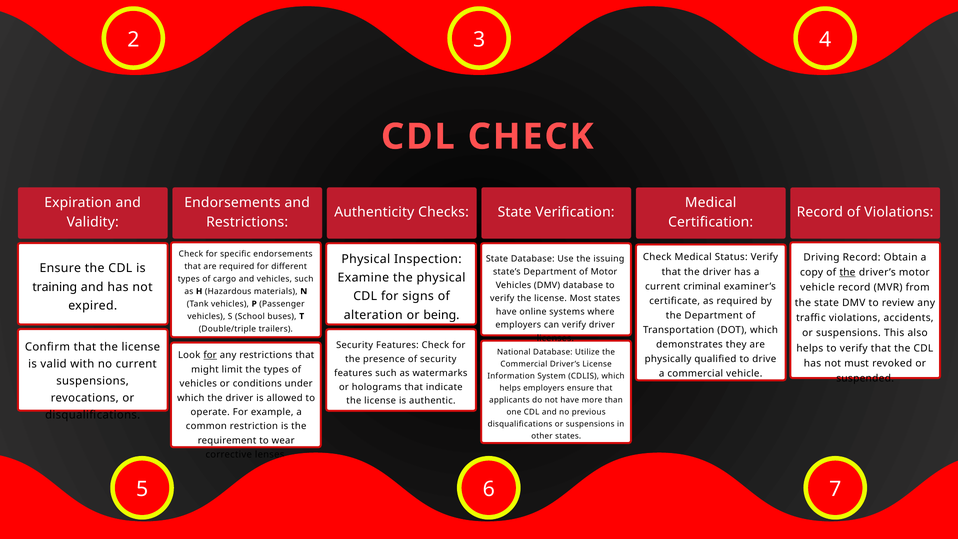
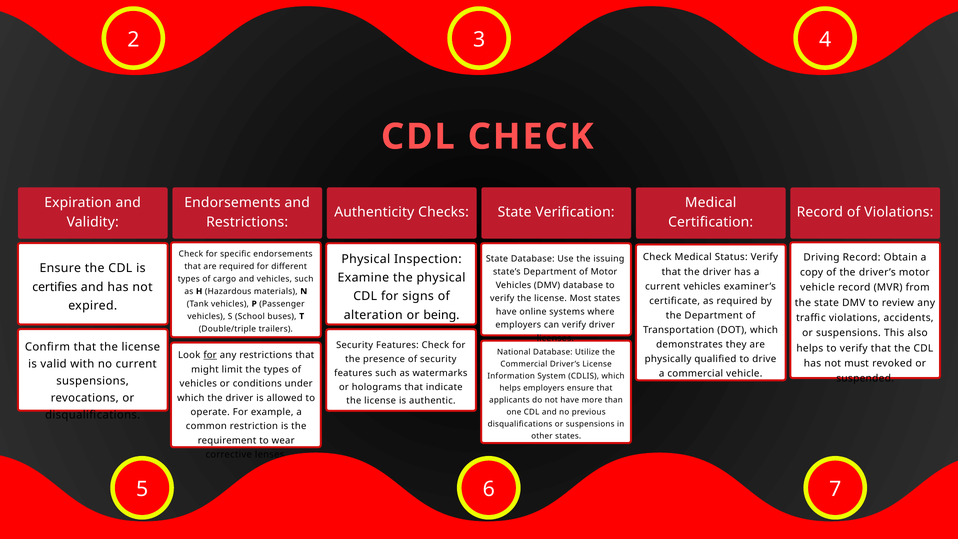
the underline: present -> none (848, 272)
training: training -> certifies (55, 287)
current criminal: criminal -> vehicles (702, 286)
